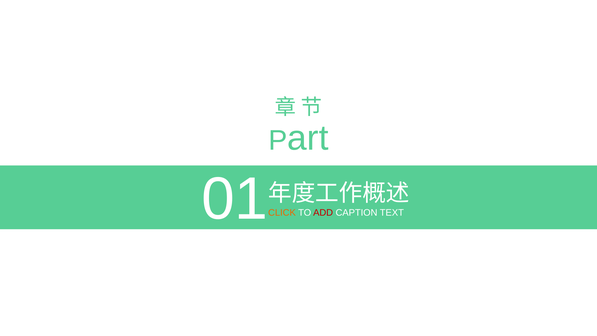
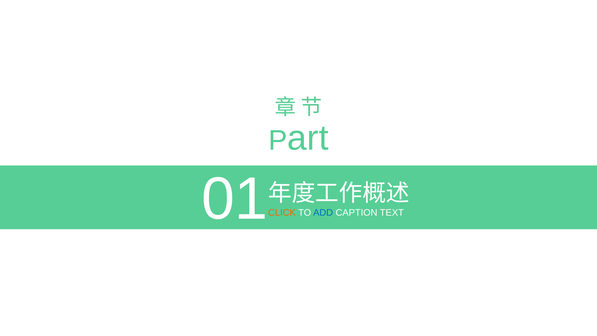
ADD colour: red -> blue (323, 213)
